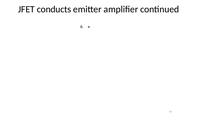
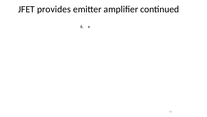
conducts: conducts -> provides (54, 9)
